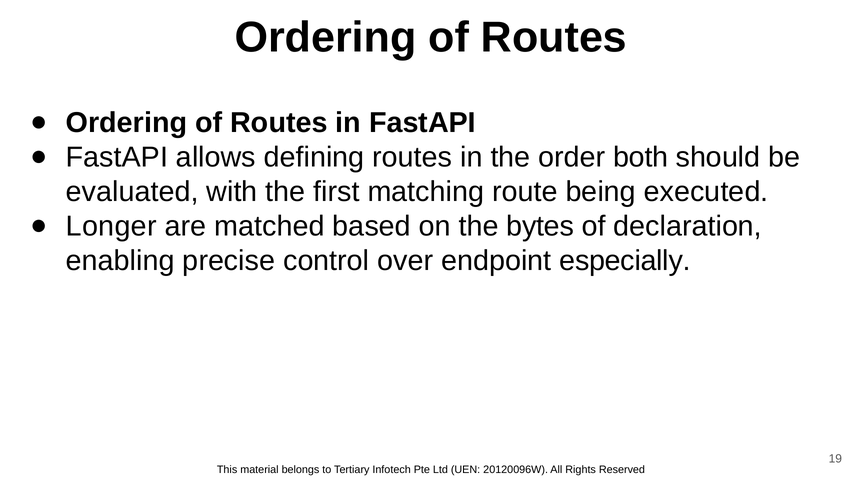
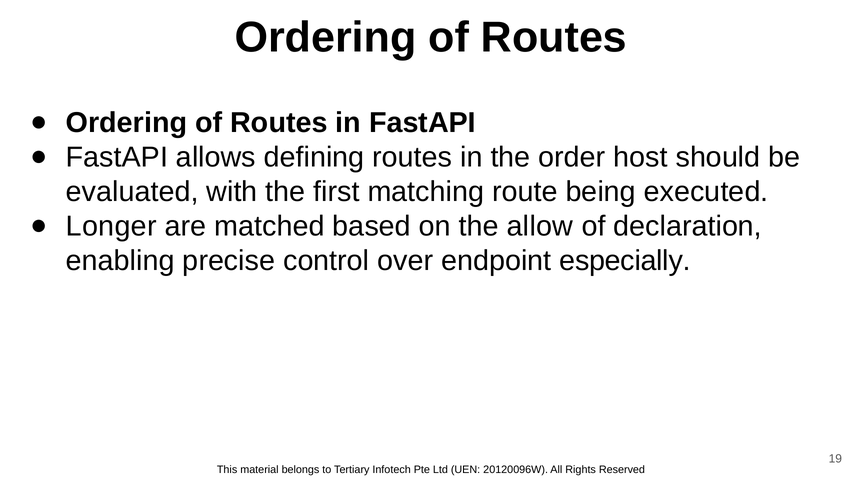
both: both -> host (641, 157)
bytes: bytes -> allow (540, 226)
